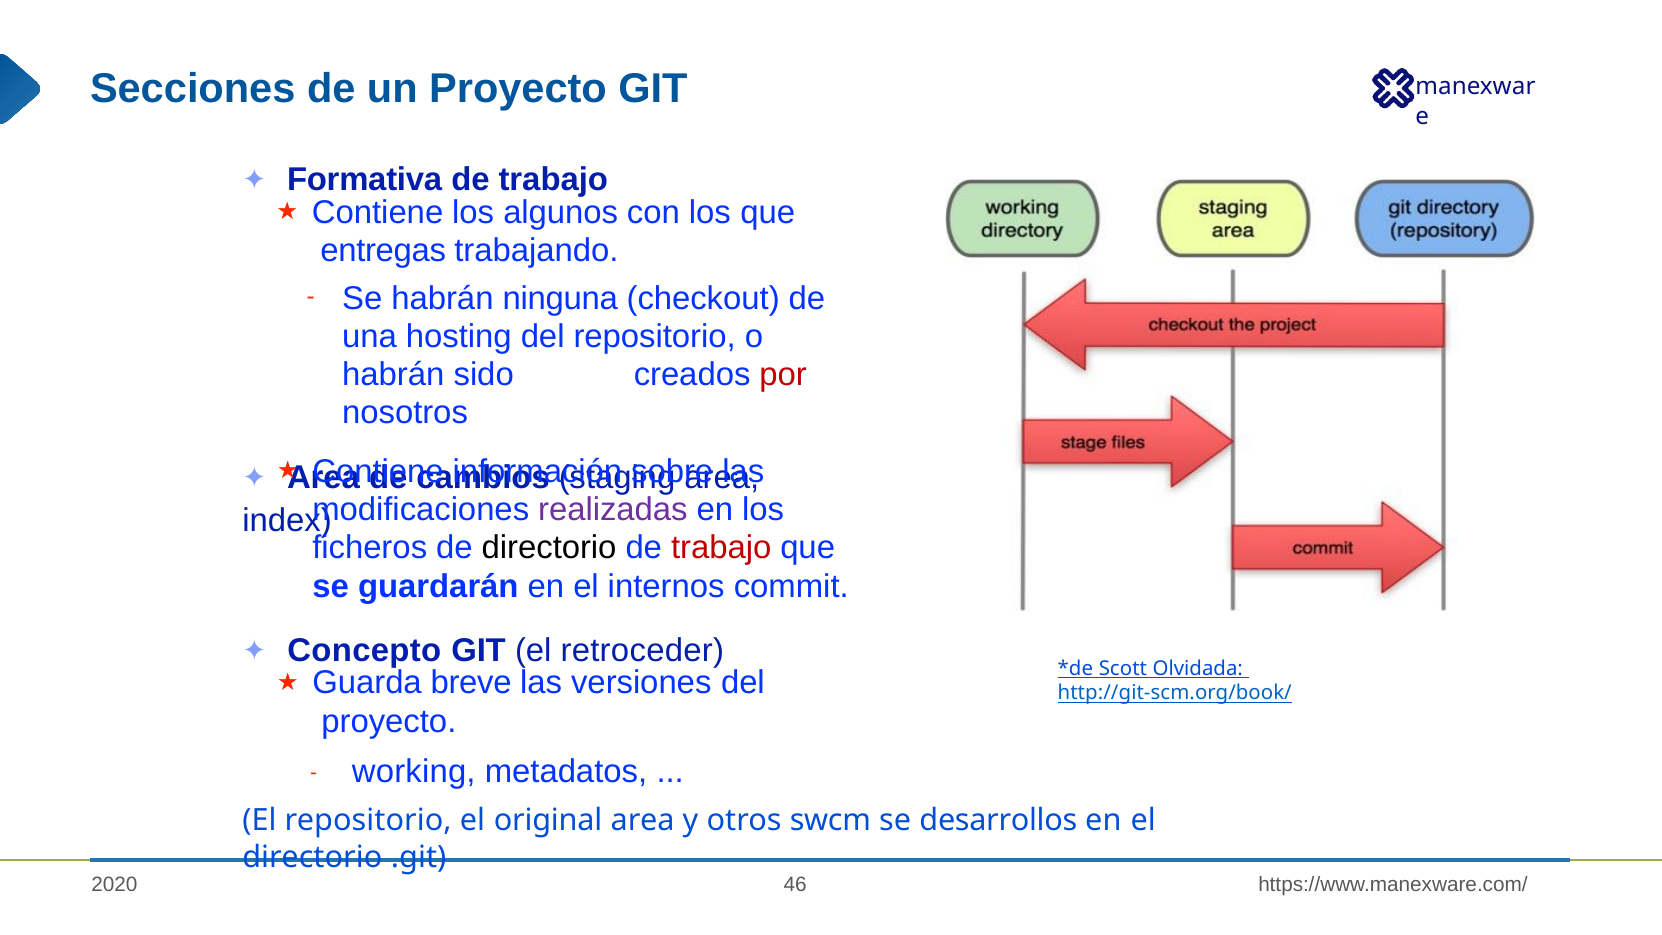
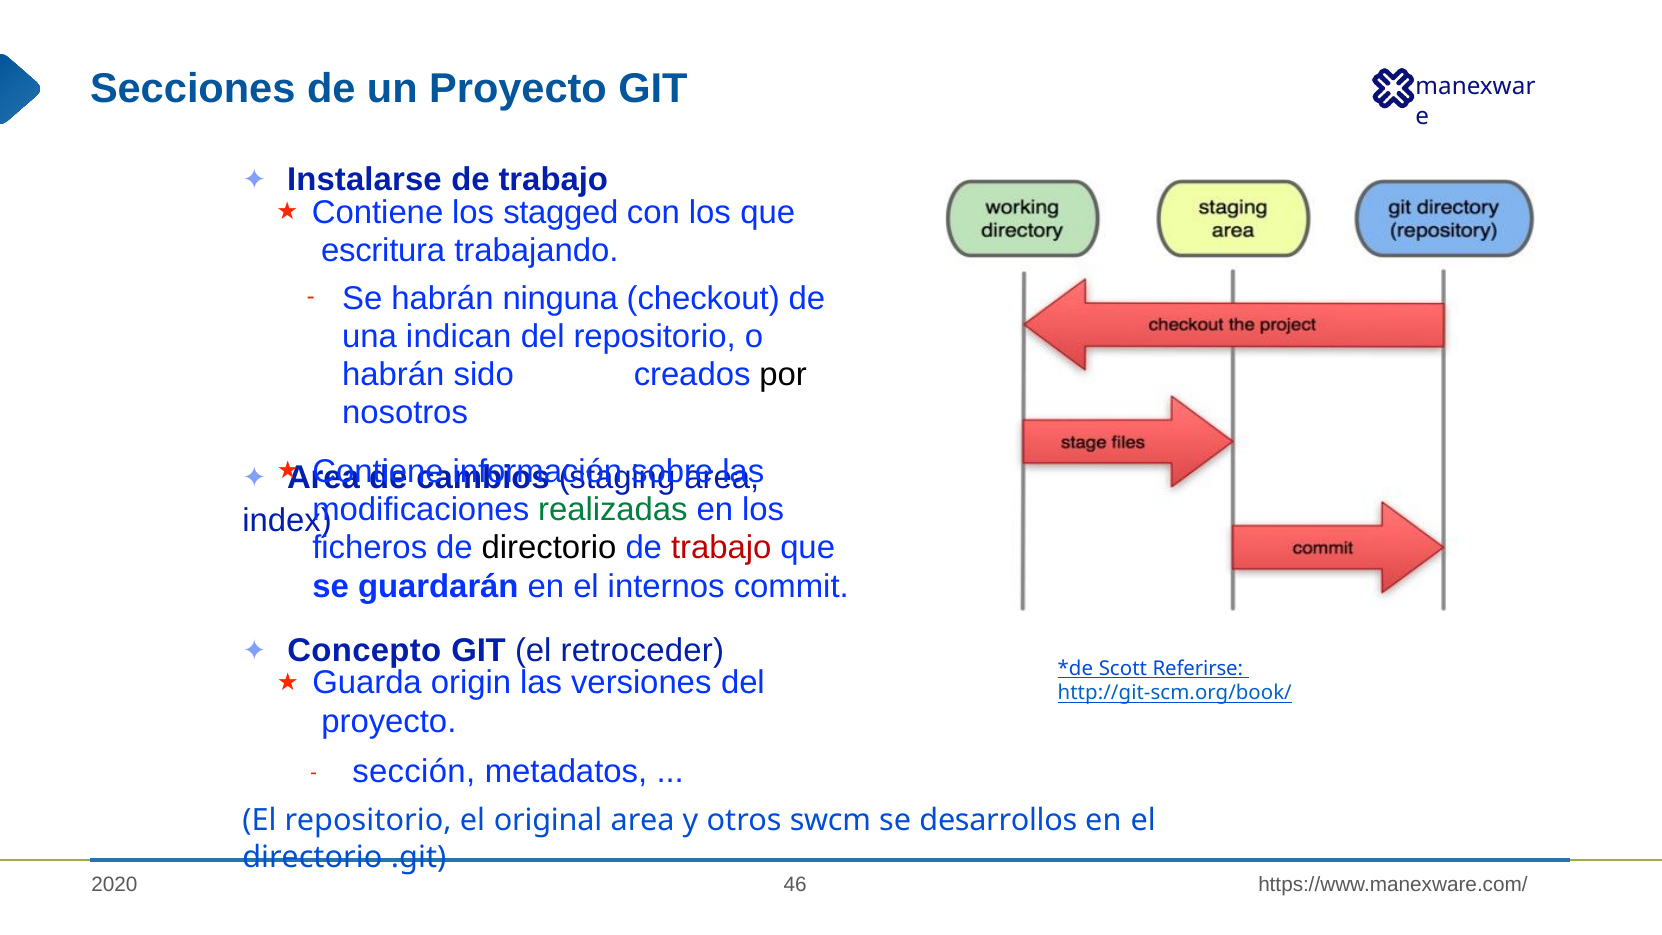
Formativa: Formativa -> Instalarse (364, 180)
algunos: algunos -> stagged (561, 212)
entregas: entregas -> escritura (383, 251)
hosting: hosting -> indican (459, 337)
por colour: red -> black (783, 375)
realizadas colour: purple -> green (613, 510)
Olvidada: Olvidada -> Referirse (1198, 668)
breve: breve -> origin (471, 683)
working: working -> sección (414, 771)
